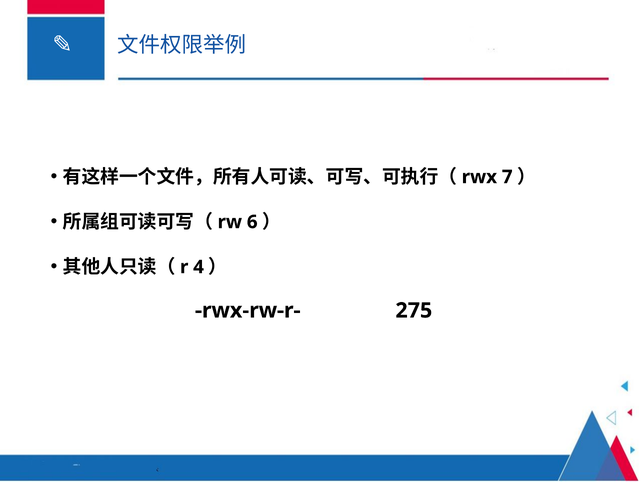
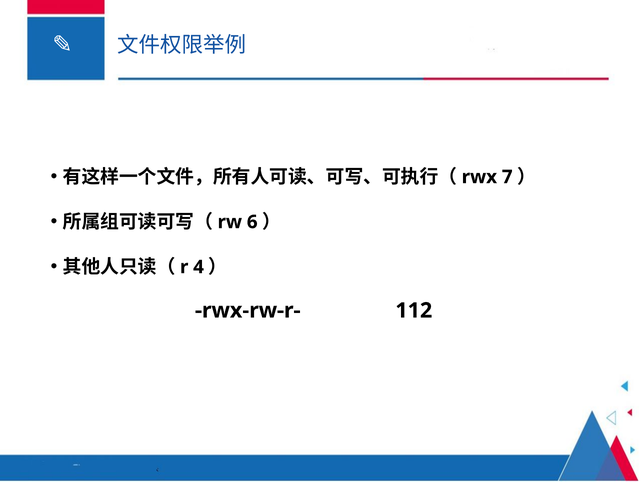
275: 275 -> 112 (414, 311)
